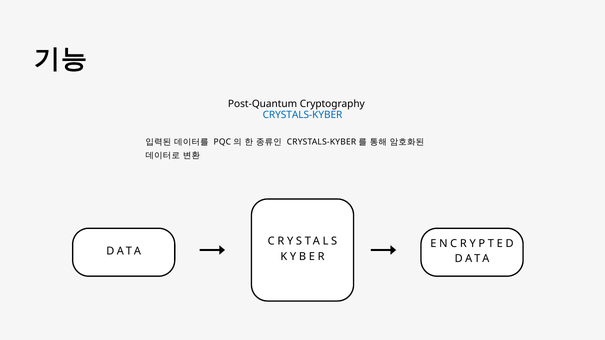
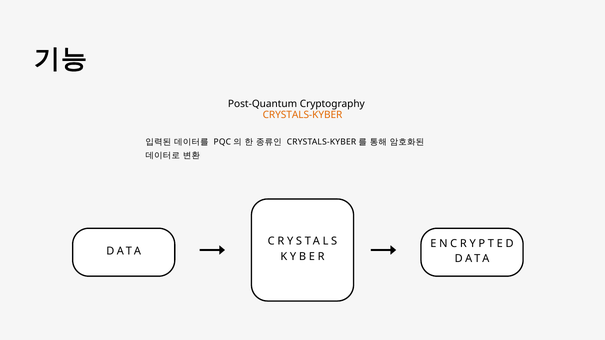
CRYSTALS-KYBER colour: blue -> orange (303, 115)
